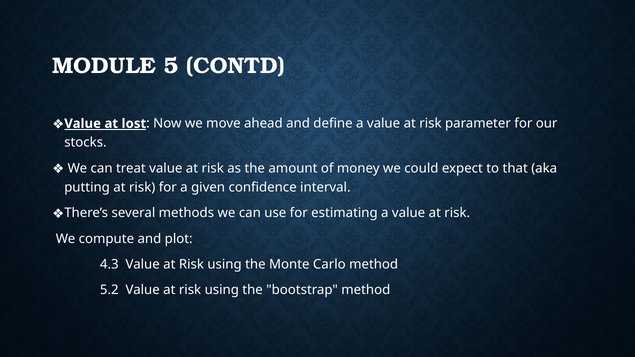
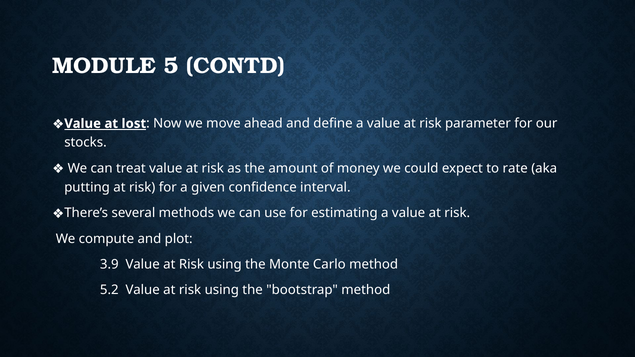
that: that -> rate (515, 168)
4.3: 4.3 -> 3.9 (109, 264)
